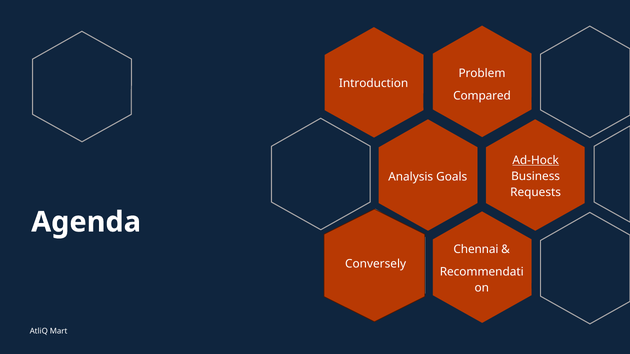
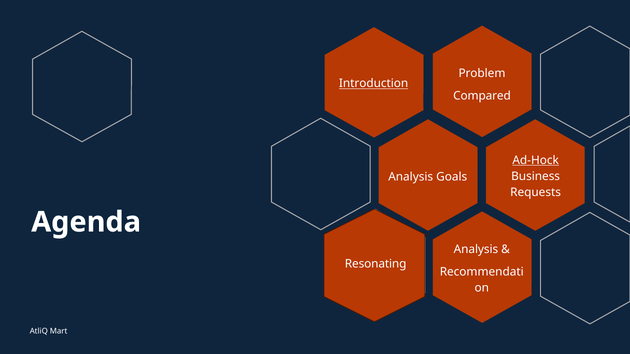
Introduction underline: none -> present (374, 84)
Chennai: Chennai -> Analysis (476, 250)
Conversely: Conversely -> Resonating (376, 264)
